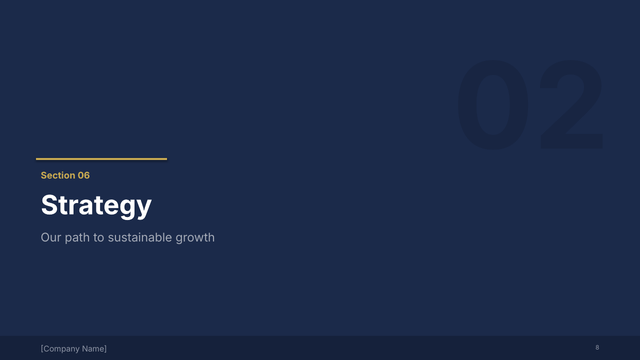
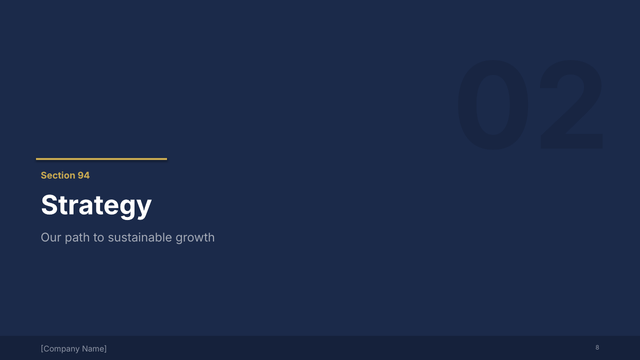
06: 06 -> 94 (84, 176)
